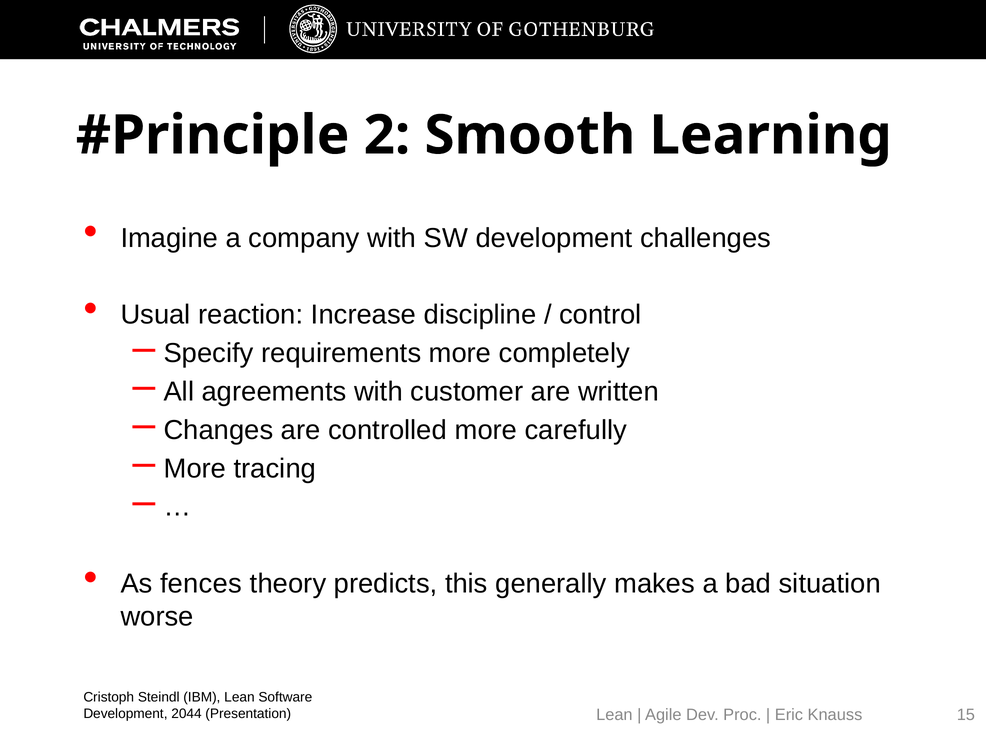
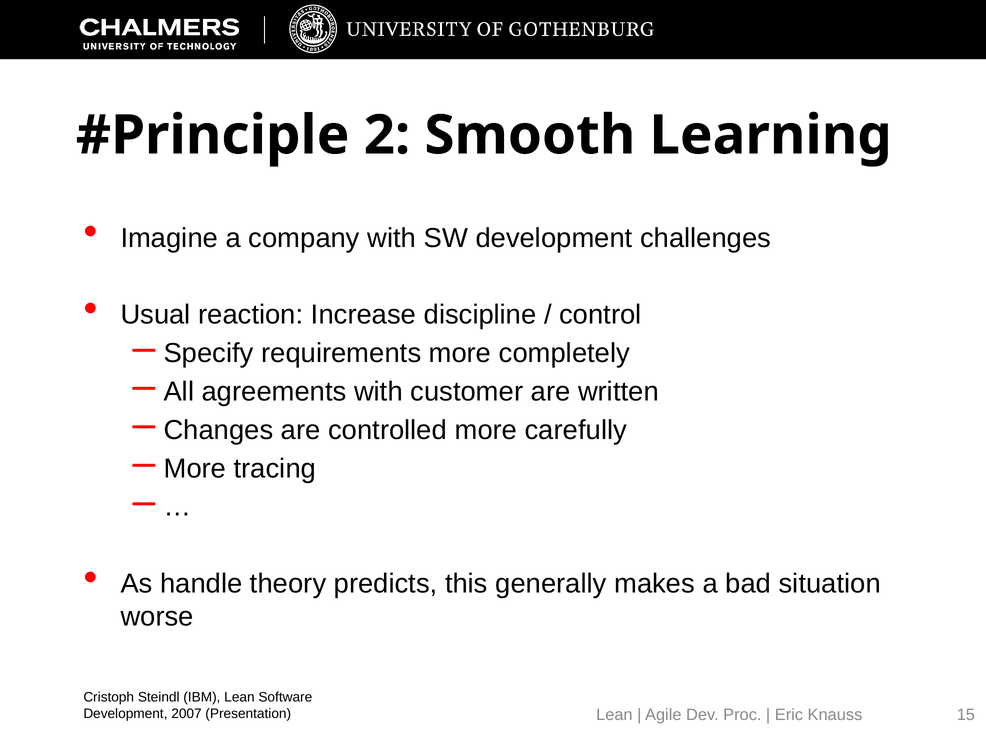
fences: fences -> handle (201, 583)
2044: 2044 -> 2007 (187, 713)
